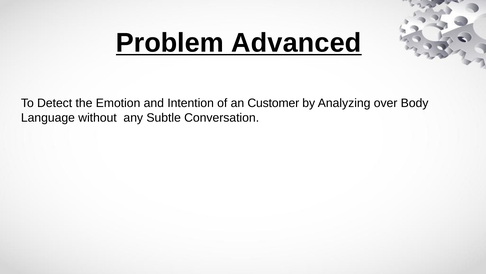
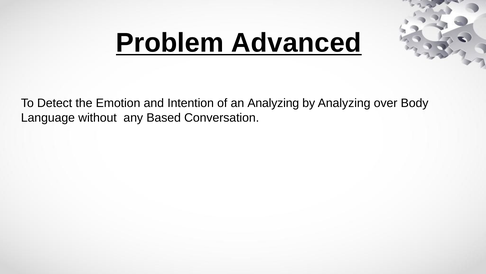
an Customer: Customer -> Analyzing (273, 103)
Subtle: Subtle -> Based (164, 117)
